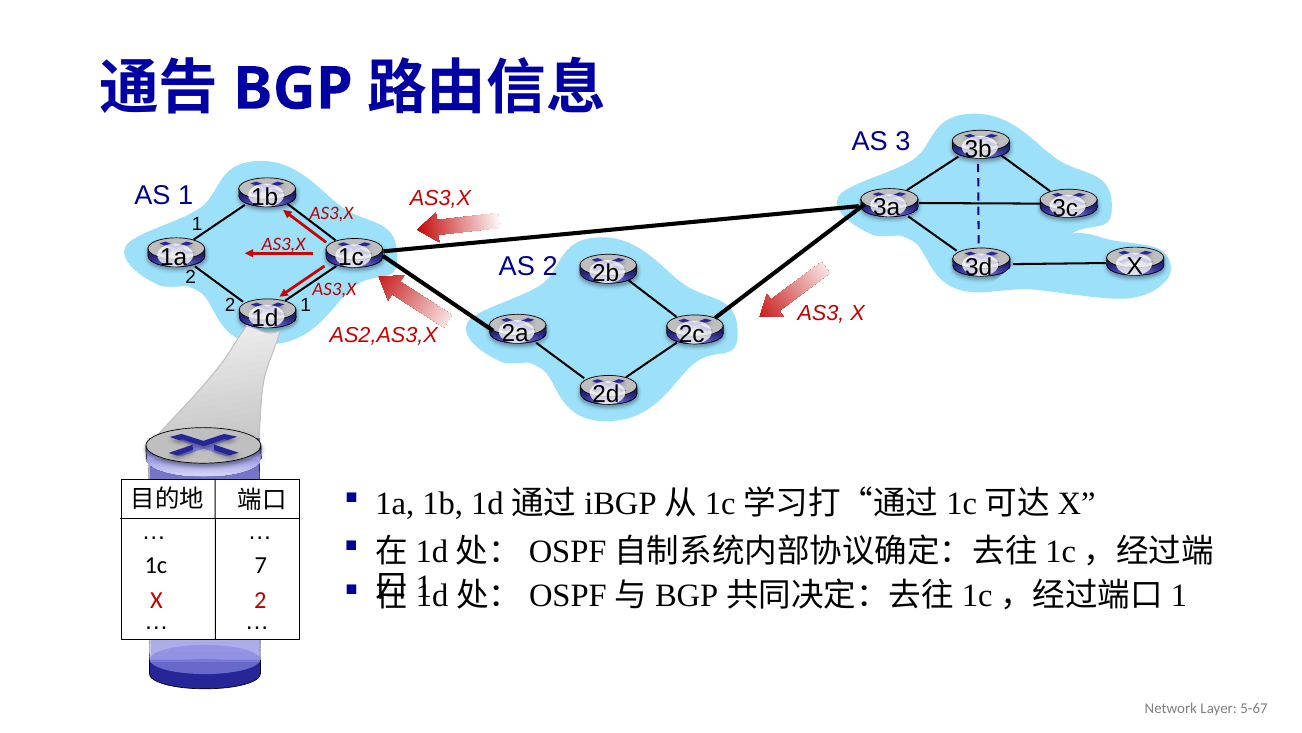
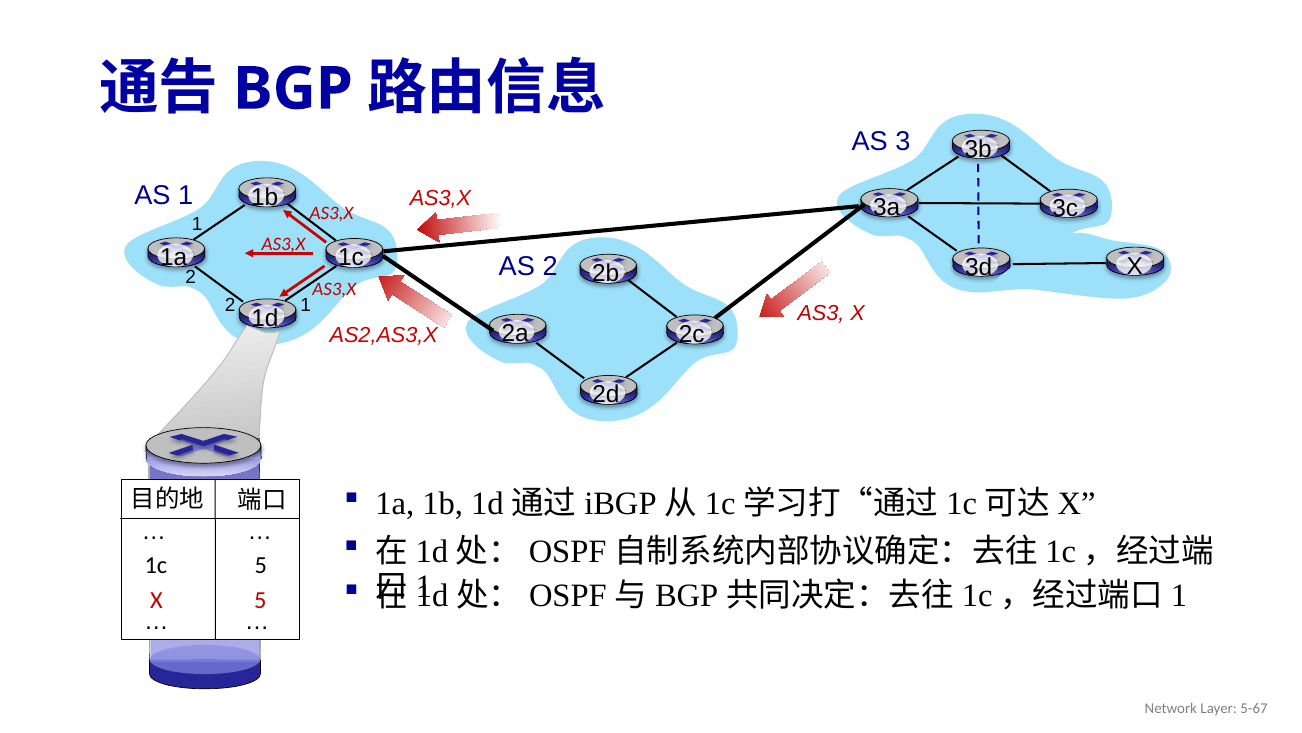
1c 7: 7 -> 5 (261, 565)
X 2: 2 -> 5 (260, 600)
